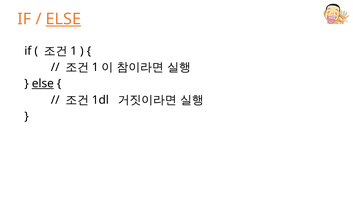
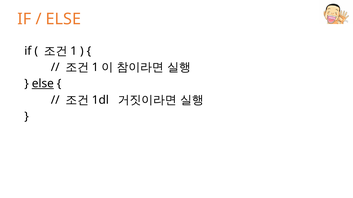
ELSE underline: present -> none (63, 19)
